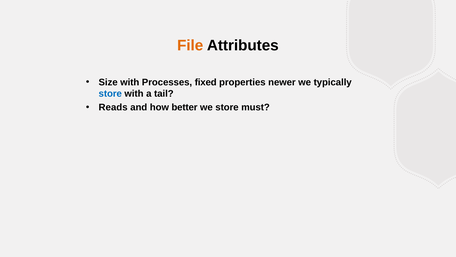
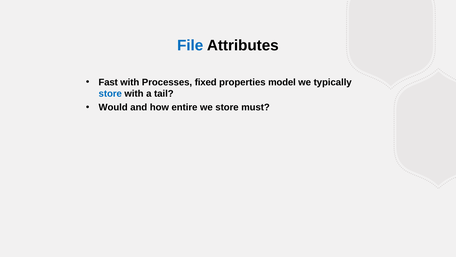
File colour: orange -> blue (190, 45)
Size: Size -> Fast (108, 82)
newer: newer -> model (282, 82)
Reads: Reads -> Would (113, 107)
better: better -> entire (184, 107)
